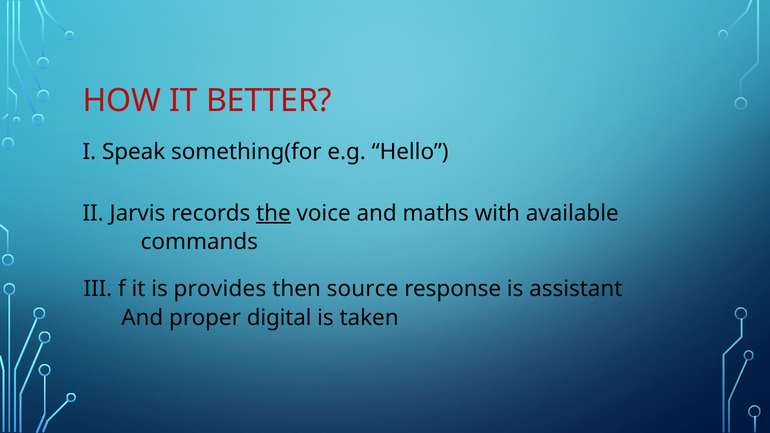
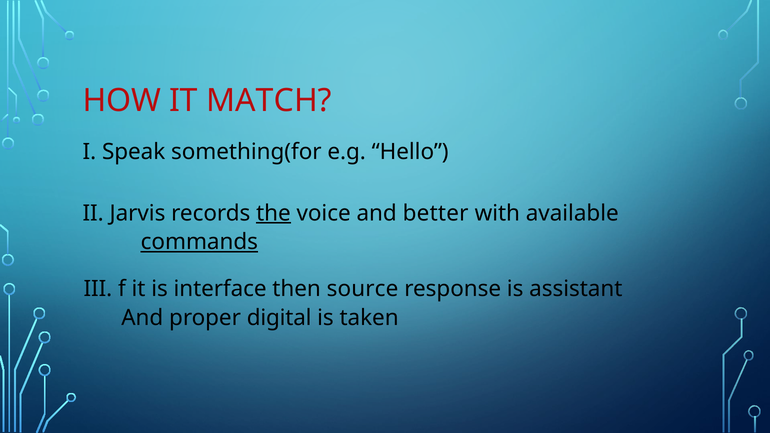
BETTER: BETTER -> MATCH (269, 101)
maths: maths -> better (436, 213)
commands underline: none -> present (199, 242)
provides: provides -> interface (220, 289)
